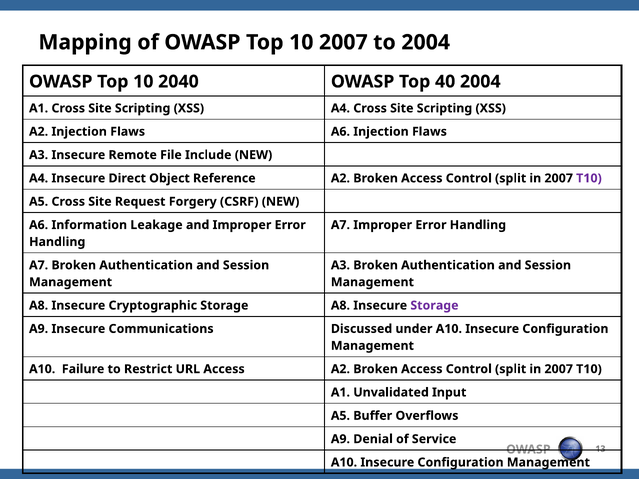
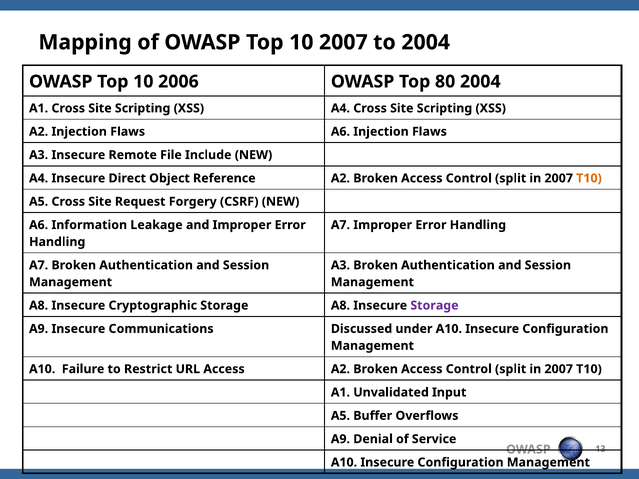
2040: 2040 -> 2006 (178, 82)
40: 40 -> 80 (445, 82)
T10 colour: purple -> orange (589, 178)
